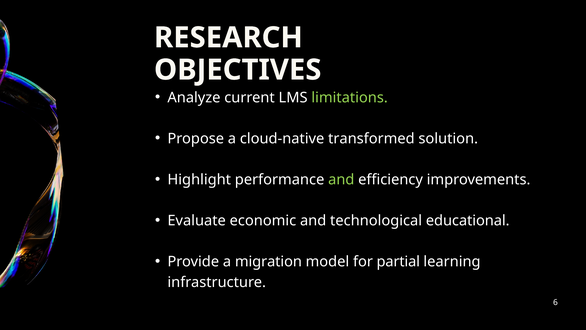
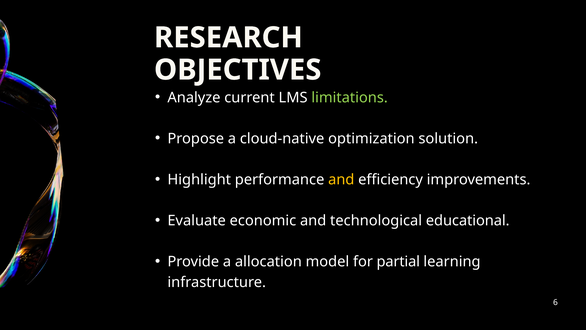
transformed: transformed -> optimization (371, 138)
and colour: light green -> yellow (341, 179)
migration: migration -> allocation (268, 261)
